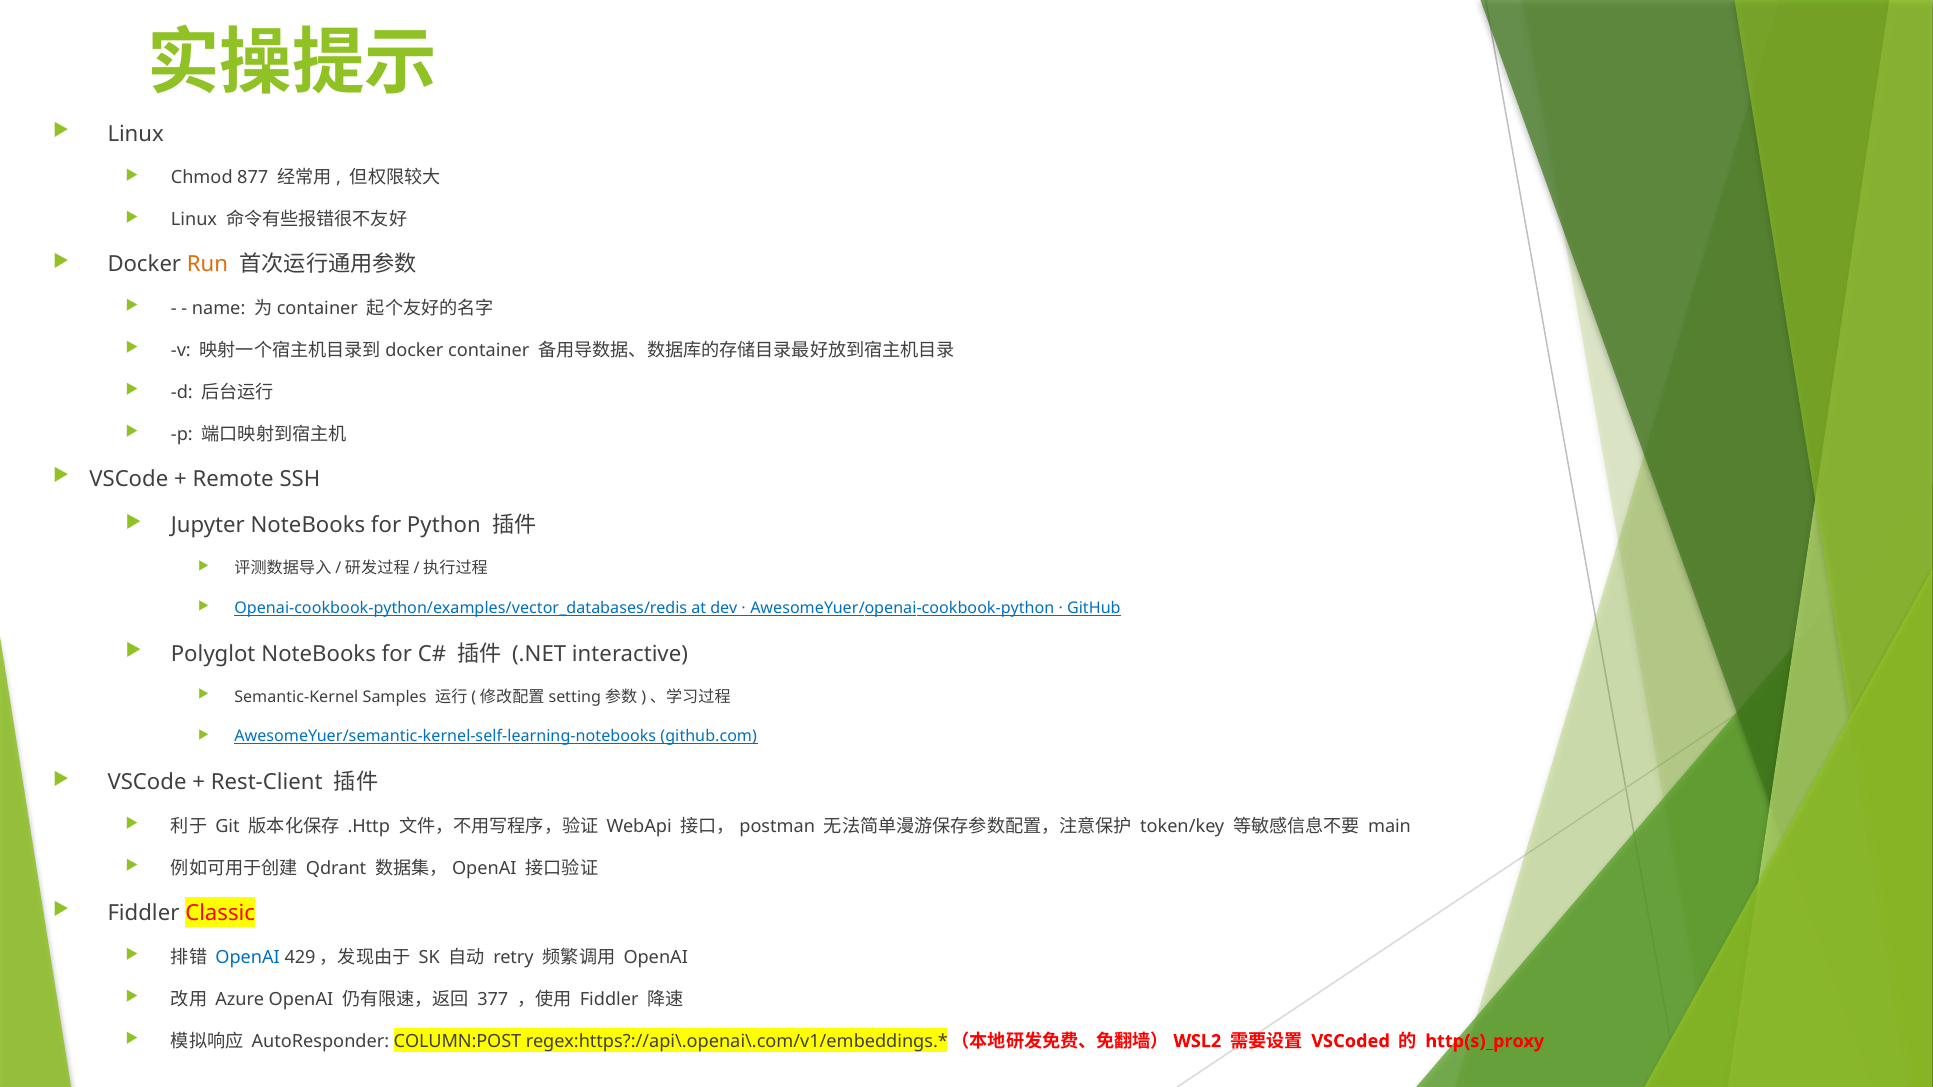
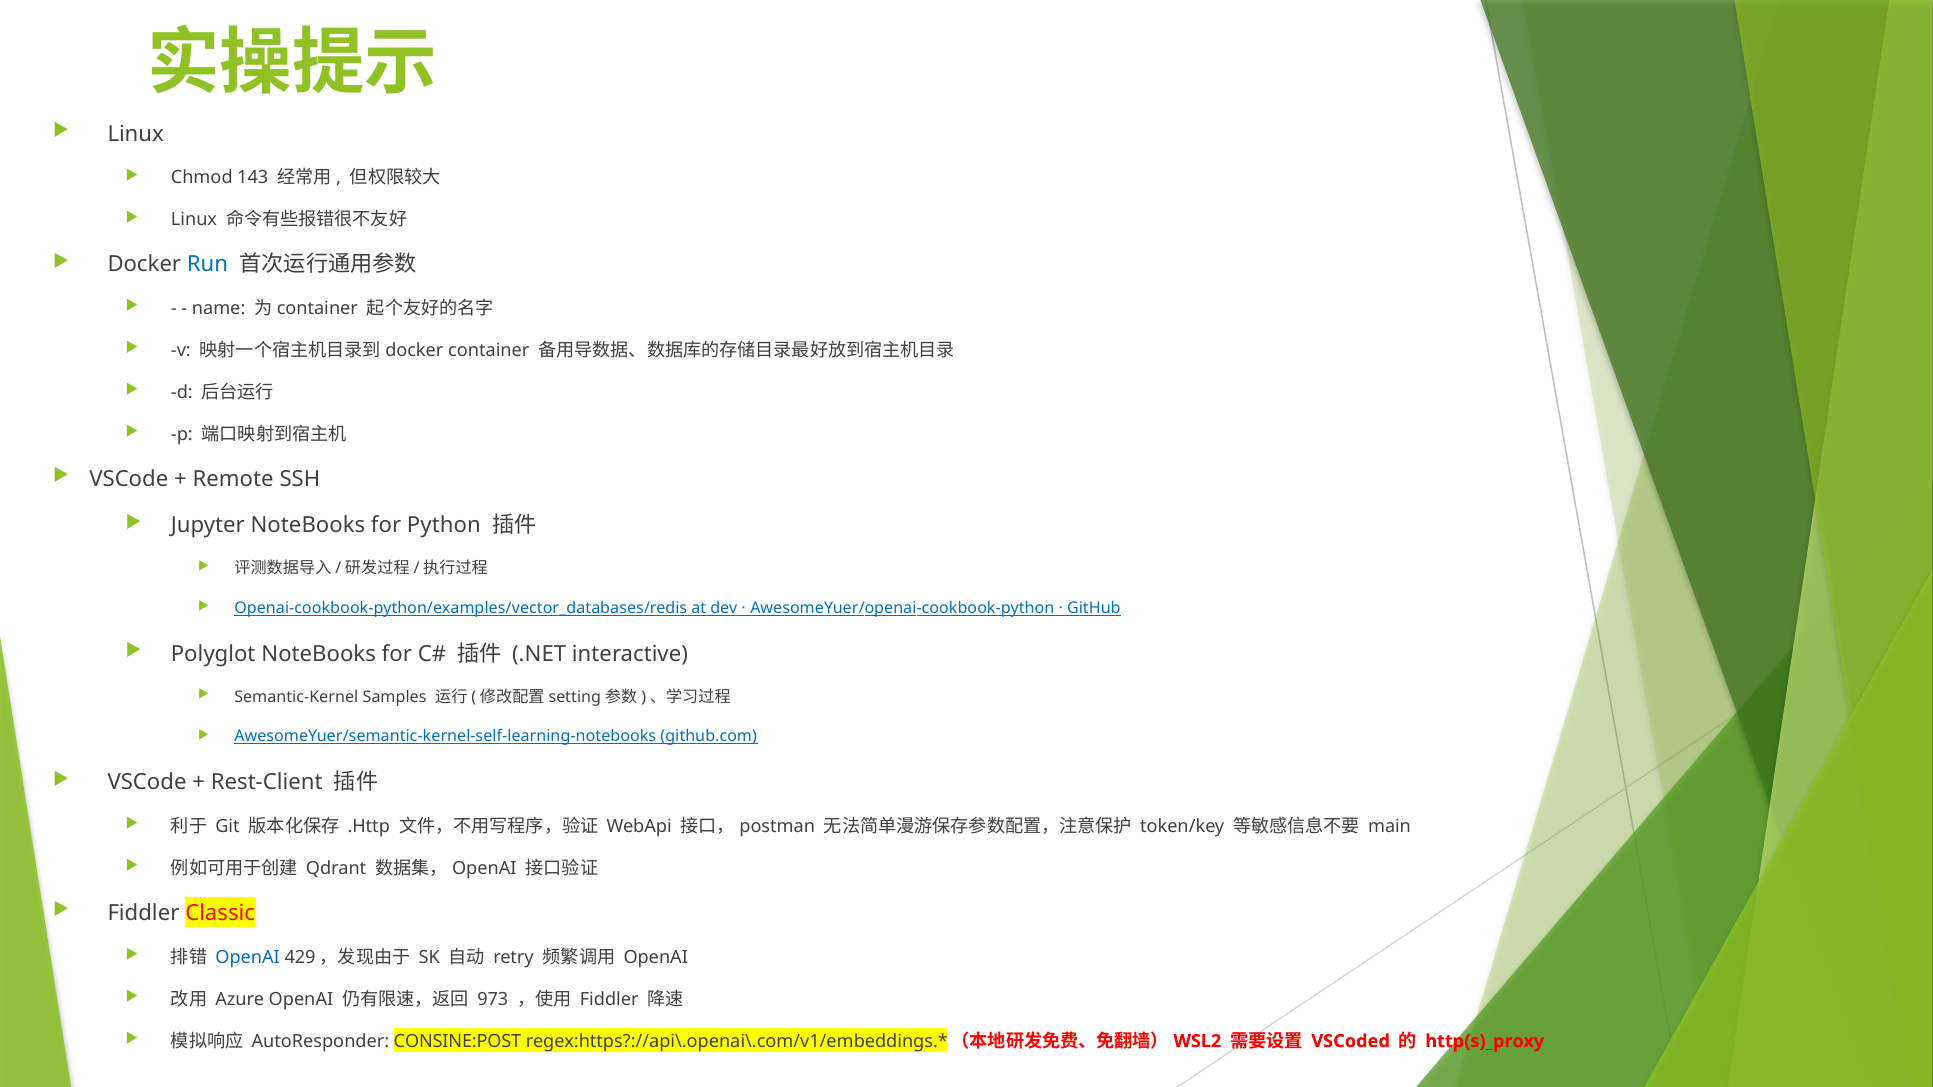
877: 877 -> 143 (253, 178)
Run colour: orange -> blue (208, 264)
377: 377 -> 973 (493, 1000)
COLUMN:POST: COLUMN:POST -> CONSINE:POST (457, 1041)
